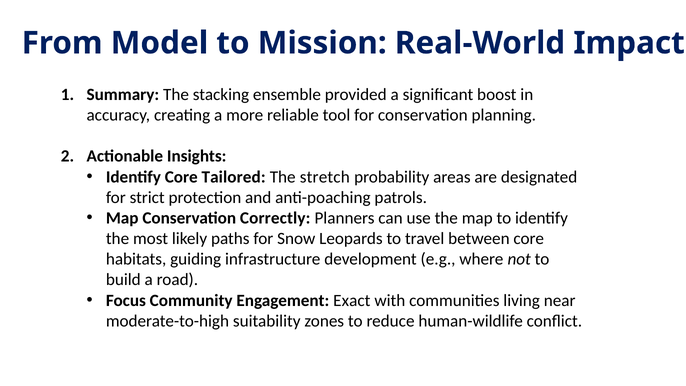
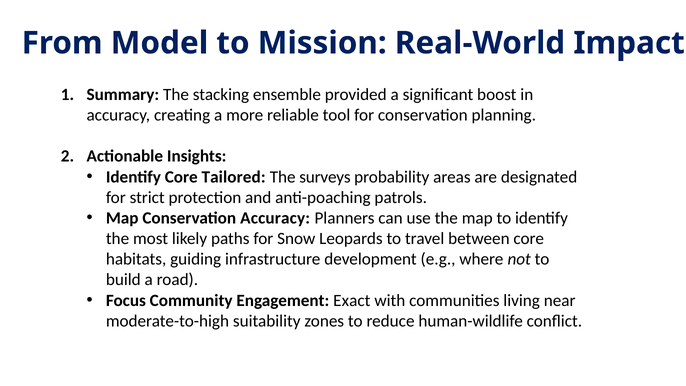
stretch: stretch -> surveys (325, 177)
Conservation Correctly: Correctly -> Accuracy (275, 218)
